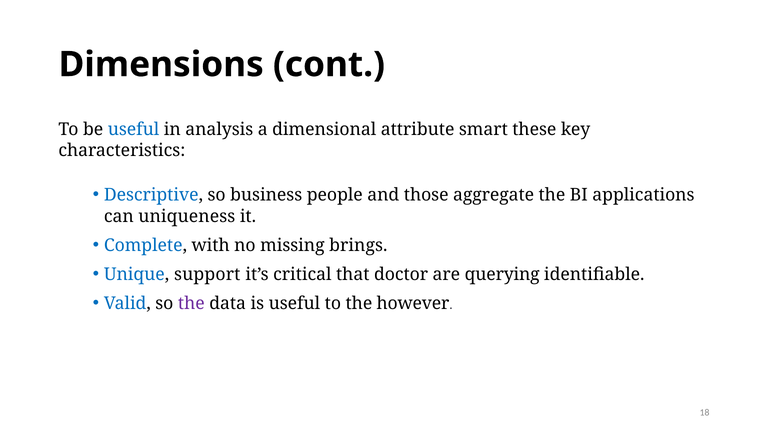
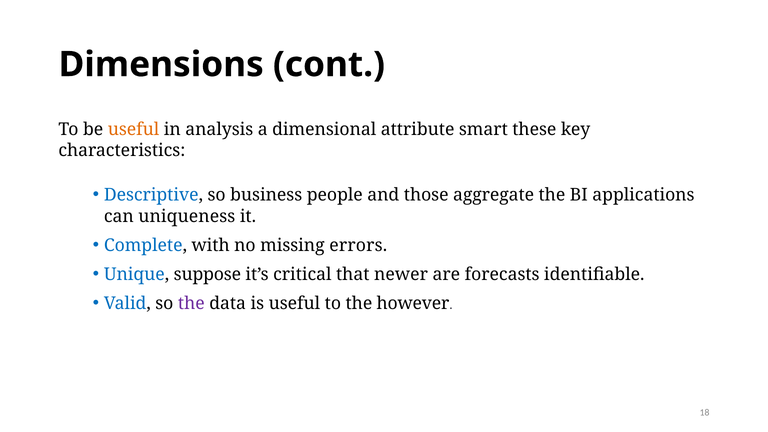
useful colour: blue -> orange (134, 130)
brings: brings -> errors (358, 245)
support: support -> suppose (207, 274)
doctor: doctor -> newer (401, 274)
querying: querying -> forecasts (502, 274)
